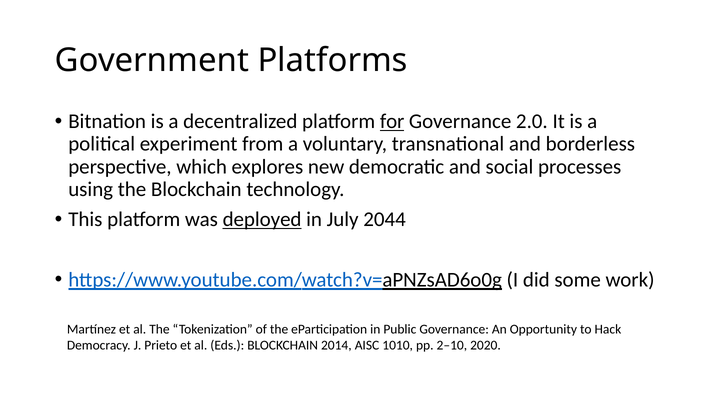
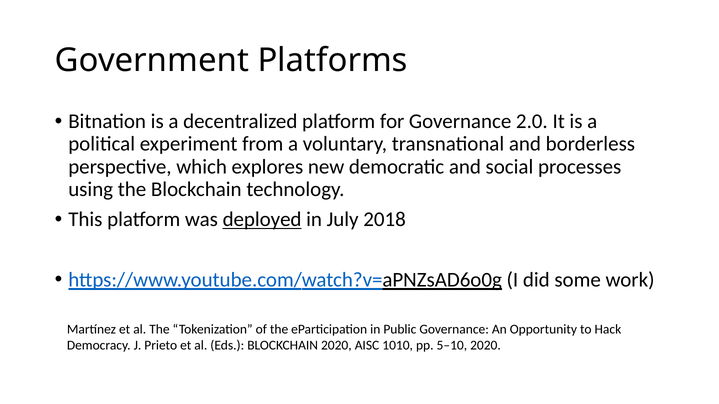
for underline: present -> none (392, 122)
2044: 2044 -> 2018 (385, 220)
BLOCKCHAIN 2014: 2014 -> 2020 (336, 346)
2–10: 2–10 -> 5–10 (452, 346)
